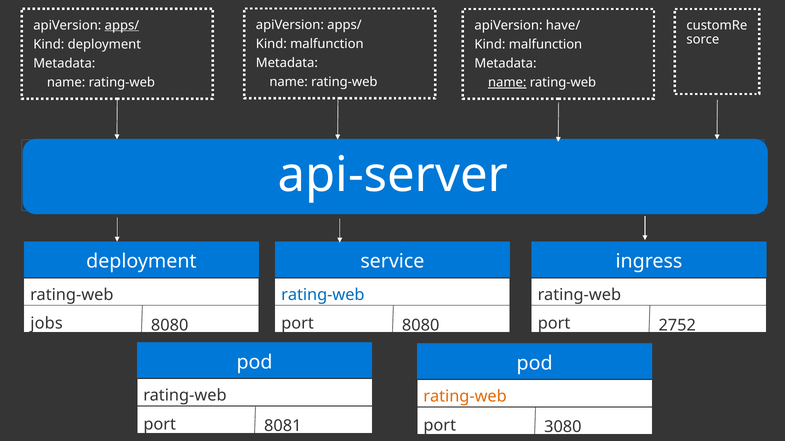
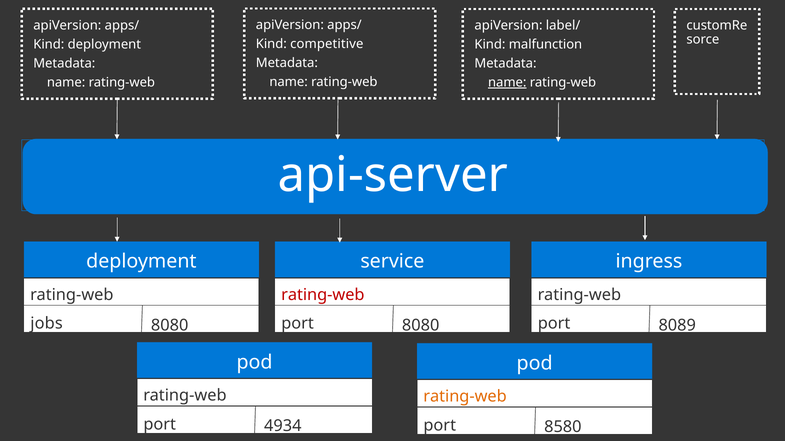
apps/ underline: present -> none (122, 25)
have/: have/ -> label/ (563, 25)
malfunction: malfunction -> competitive (327, 44)
rating-web colour: blue -> red (323, 295)
2752: 2752 -> 8089 (677, 326)
8081: 8081 -> 4934 (283, 426)
3080: 3080 -> 8580 (563, 427)
